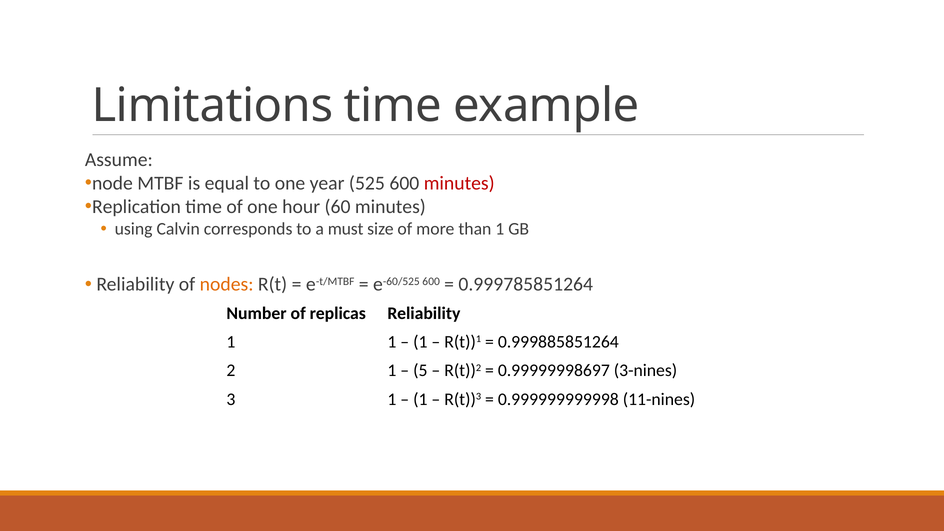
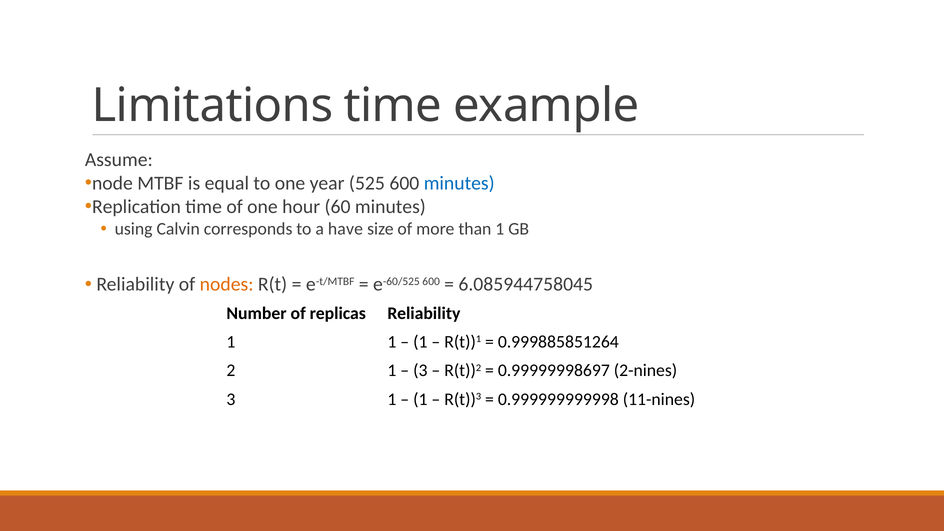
minutes colour: red -> blue (459, 183)
must: must -> have (345, 229)
0.999785851264: 0.999785851264 -> 6.085944758045 (526, 284)
5: 5 -> 3 (420, 371)
3-nines: 3-nines -> 2-nines (646, 371)
